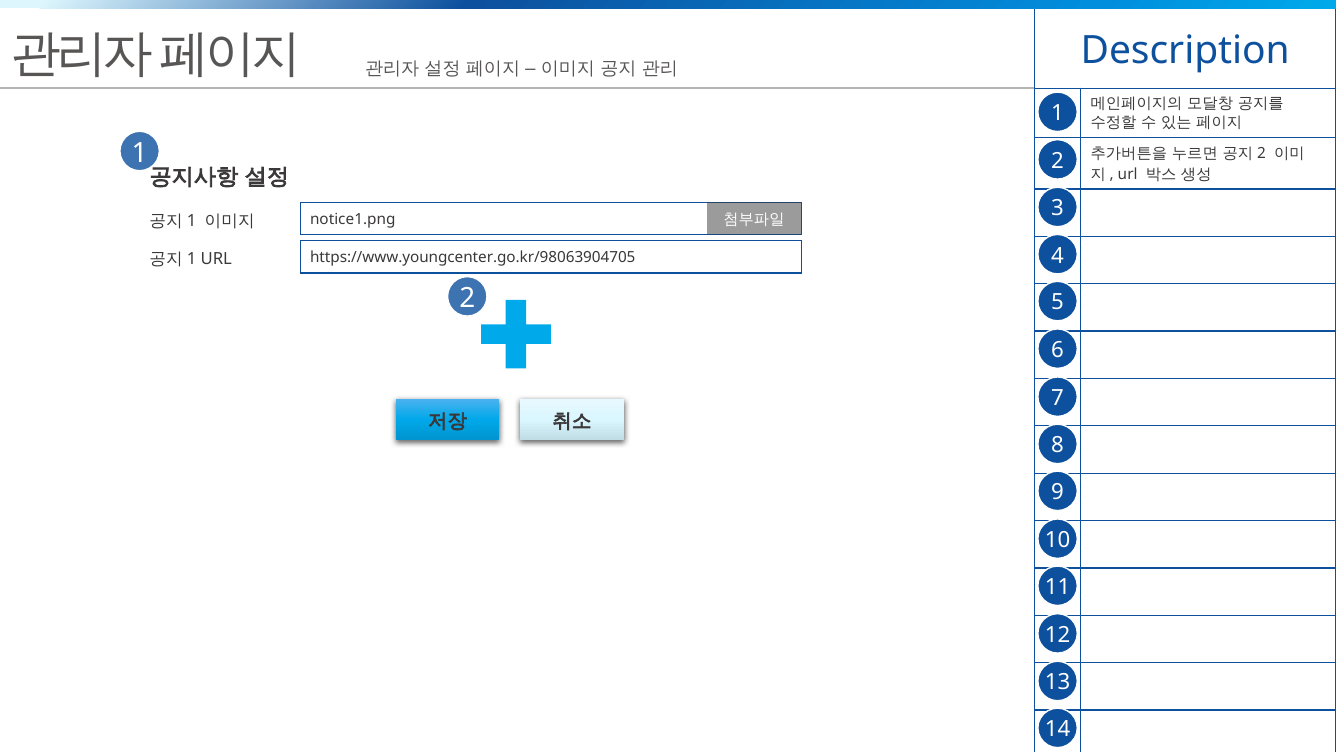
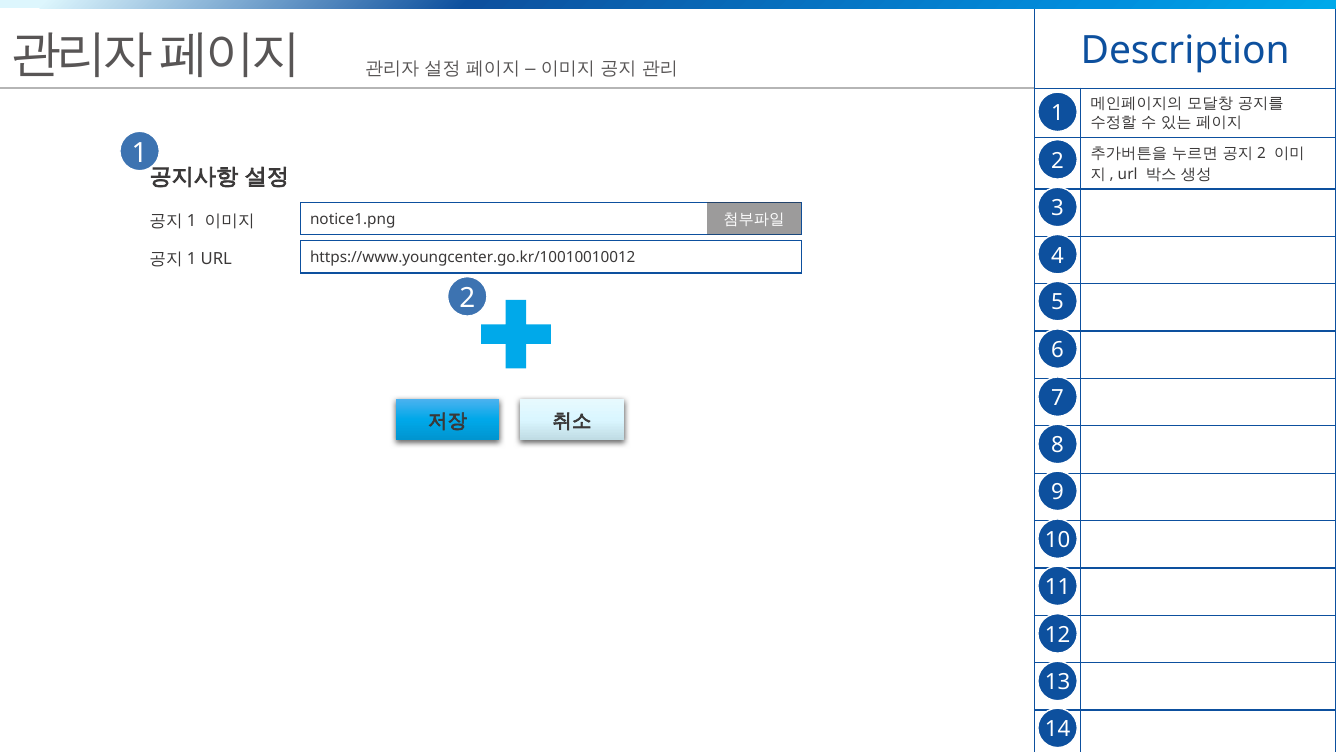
https://www.youngcenter.go.kr/98063904705: https://www.youngcenter.go.kr/98063904705 -> https://www.youngcenter.go.kr/10010010012 (473, 258)
